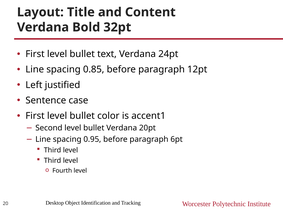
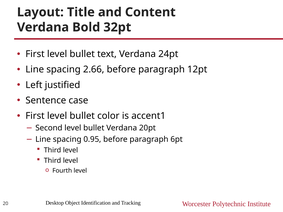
0.85: 0.85 -> 2.66 (94, 70)
